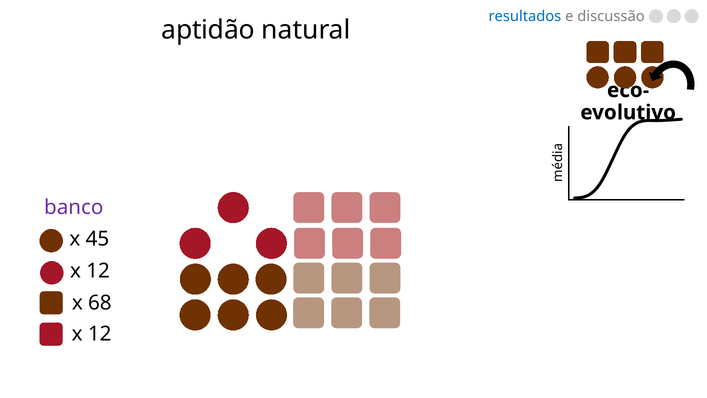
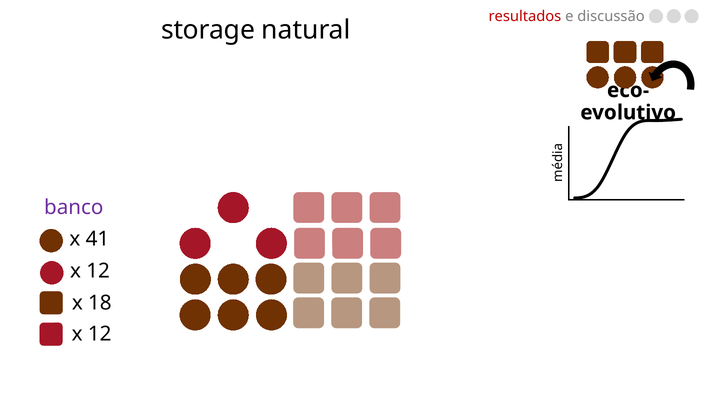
resultados colour: blue -> red (525, 17)
aptidão: aptidão -> storage (208, 30)
45: 45 -> 41 (97, 239)
68: 68 -> 18 (100, 302)
